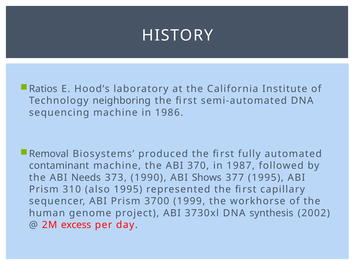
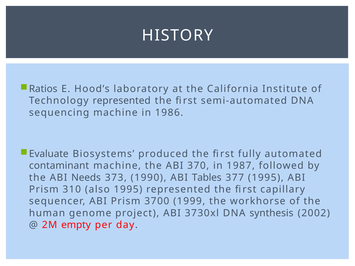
Technology neighboring: neighboring -> represented (122, 101)
Removal: Removal -> Evaluate (49, 154)
Shows: Shows -> Tables (207, 178)
excess: excess -> empty (76, 225)
